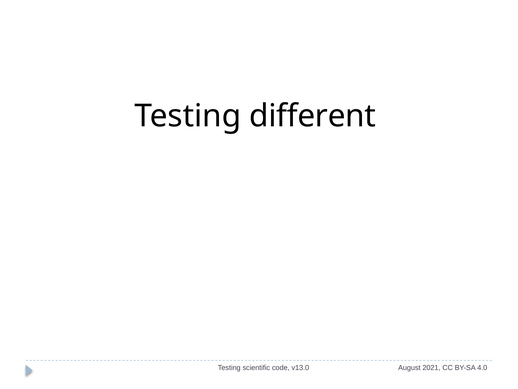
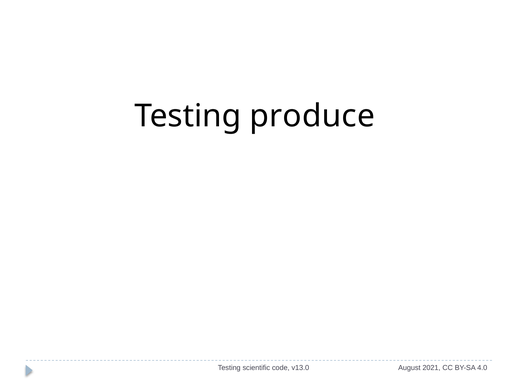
different: different -> produce (312, 116)
